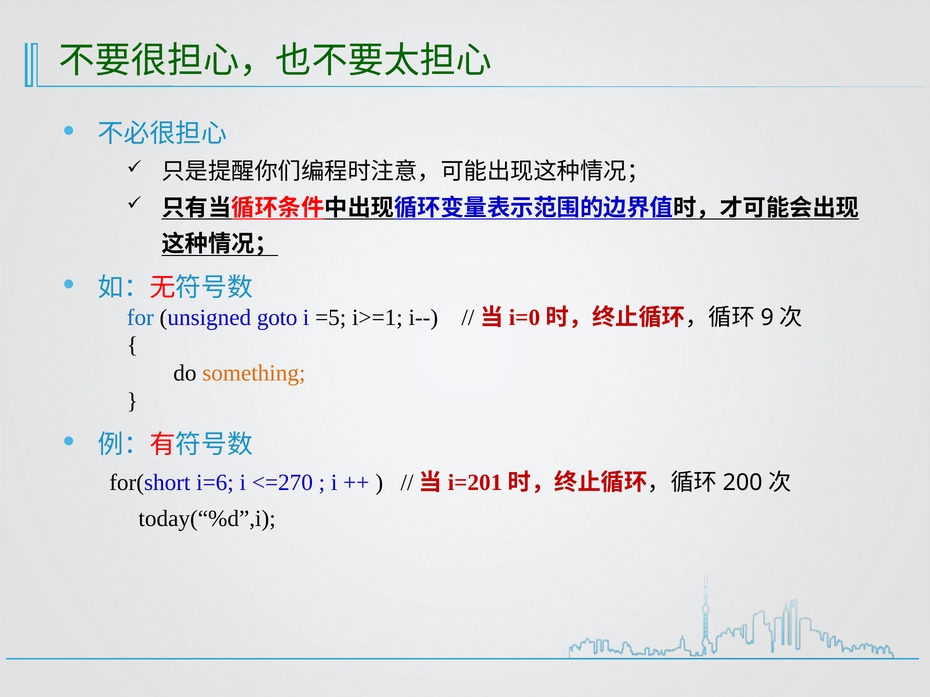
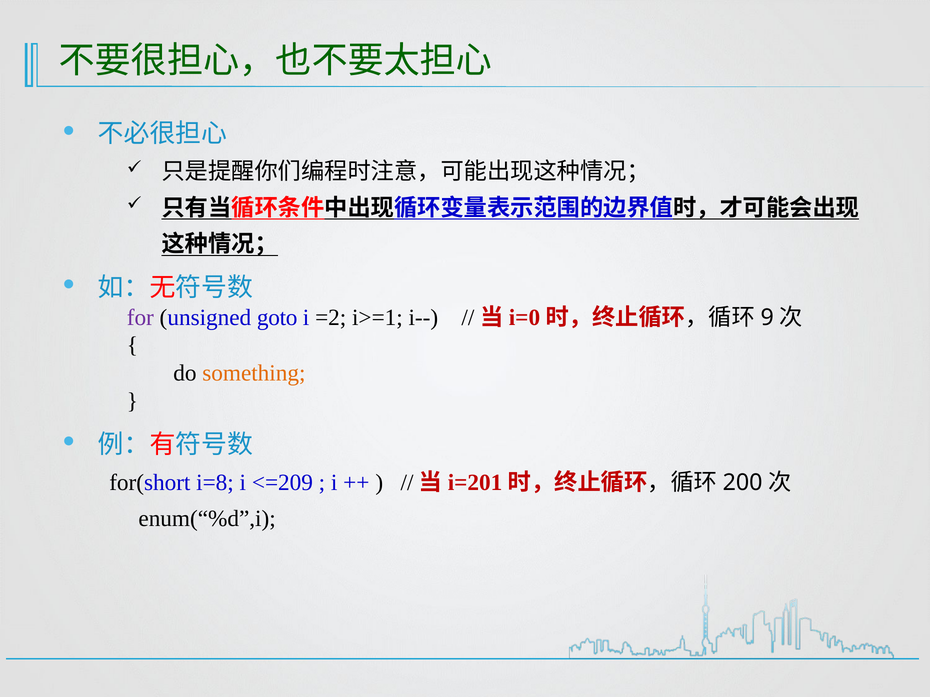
for colour: blue -> purple (140, 318)
=5: =5 -> =2 (331, 318)
i=6: i=6 -> i=8 (215, 483)
<=270: <=270 -> <=209 (282, 483)
today(“%d”,i: today(“%d”,i -> enum(“%d”,i (207, 519)
